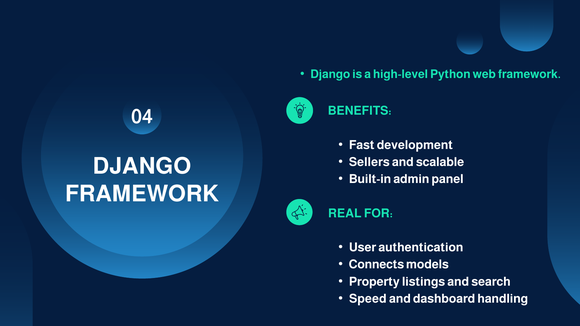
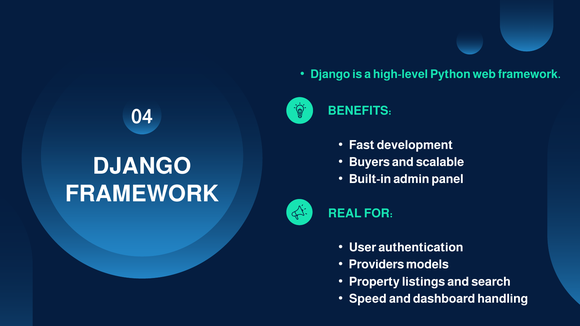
Sellers: Sellers -> Buyers (369, 162)
Connects: Connects -> Providers (376, 265)
